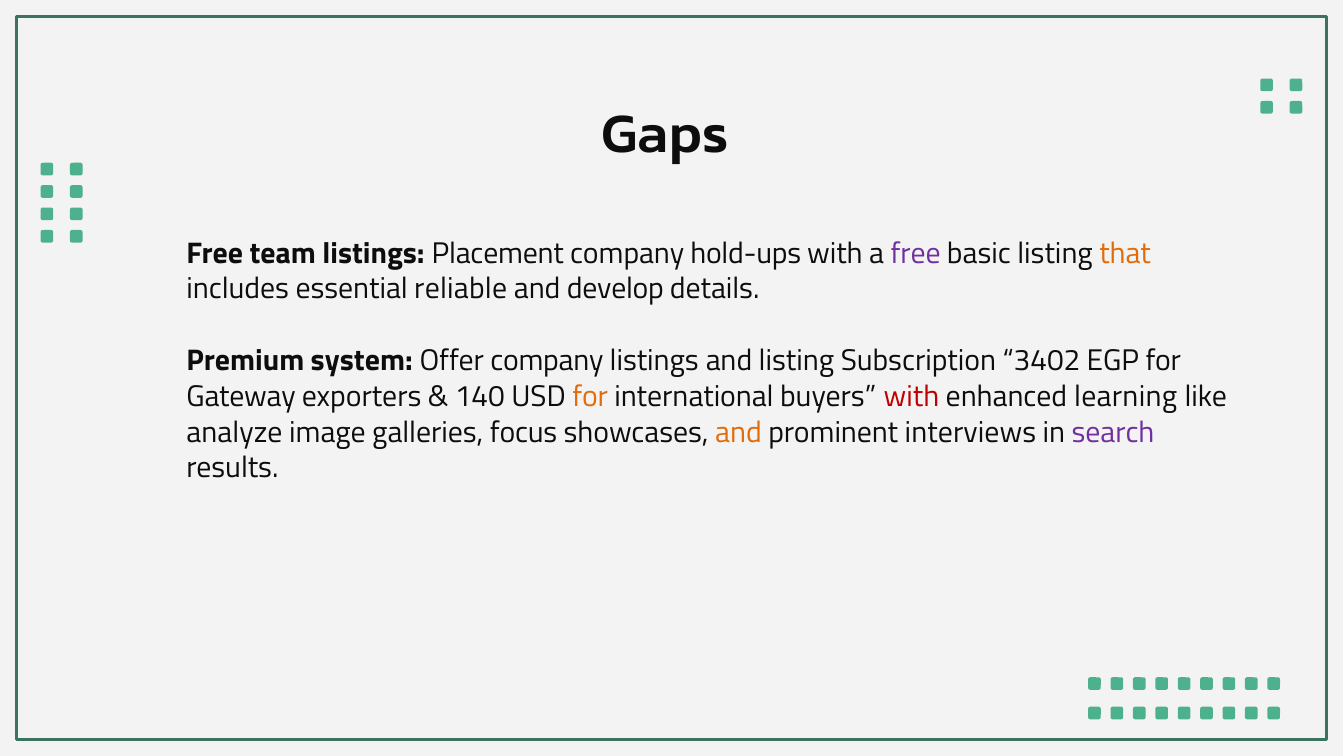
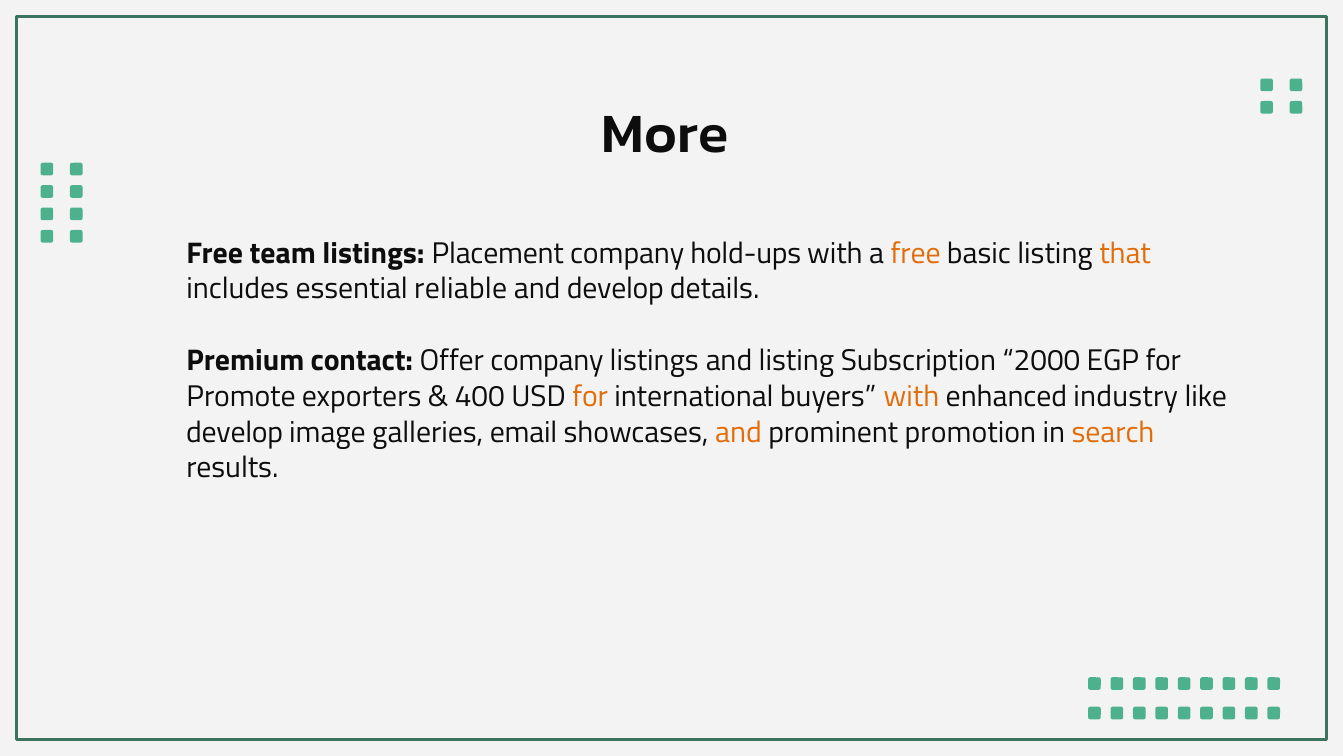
Gaps: Gaps -> More (665, 134)
free colour: purple -> orange (916, 253)
system: system -> contact (362, 360)
3402: 3402 -> 2000 (1042, 360)
Gateway: Gateway -> Promote (241, 396)
140: 140 -> 400 (480, 396)
with colour: red -> orange (912, 396)
learning: learning -> industry (1126, 396)
analyze: analyze -> develop (235, 432)
focus: focus -> email (524, 432)
interviews: interviews -> promotion (970, 432)
search colour: purple -> orange (1113, 432)
